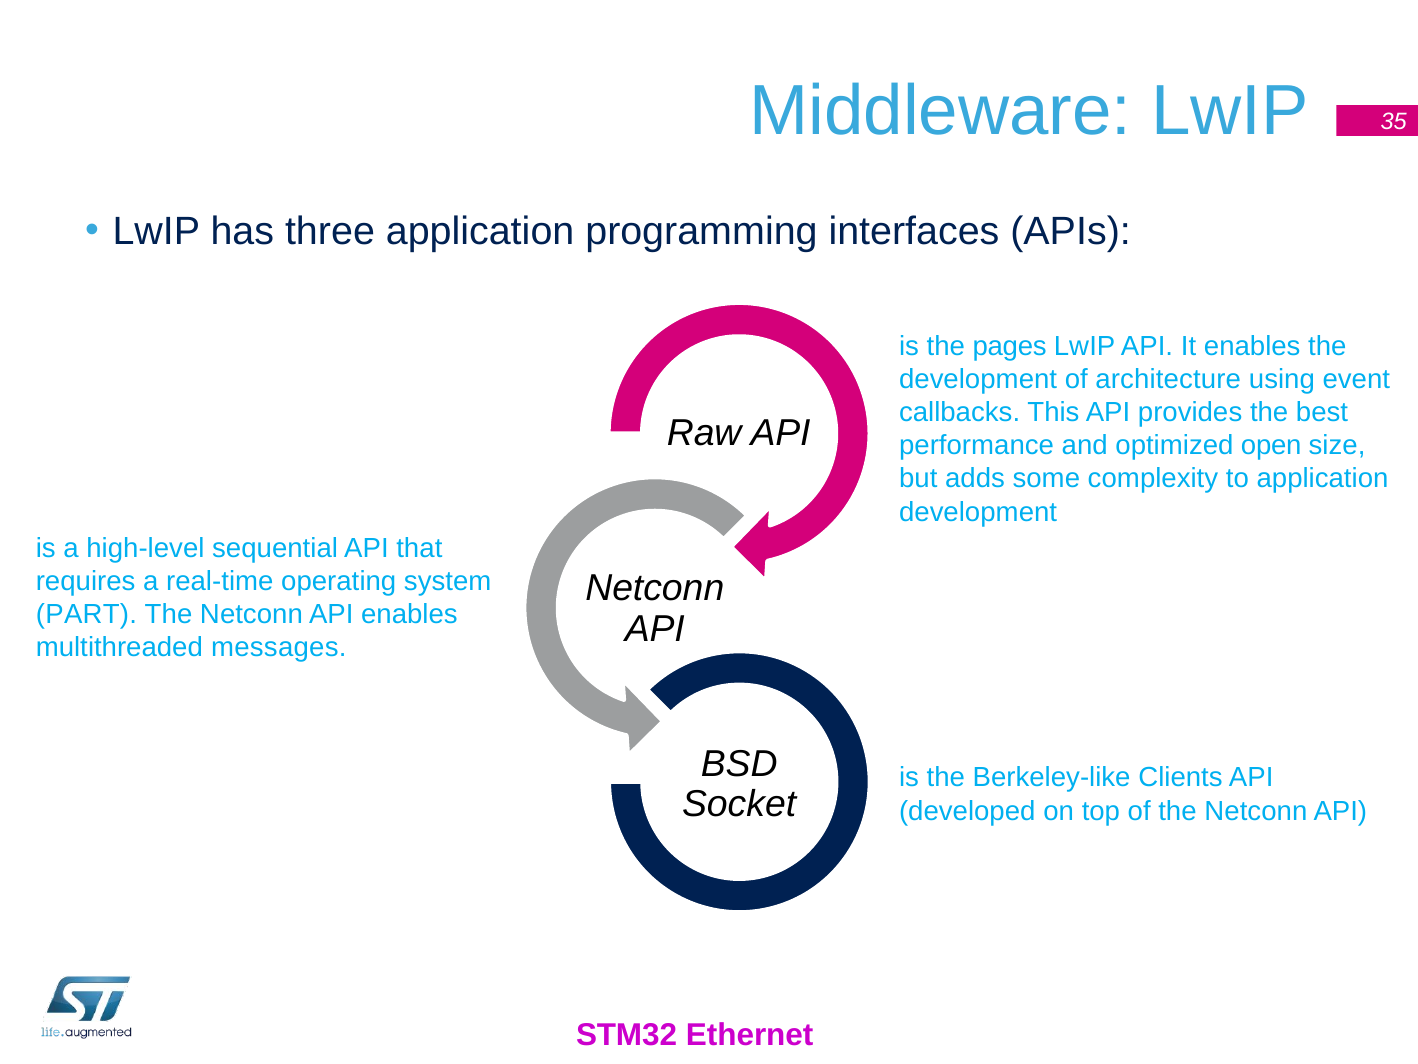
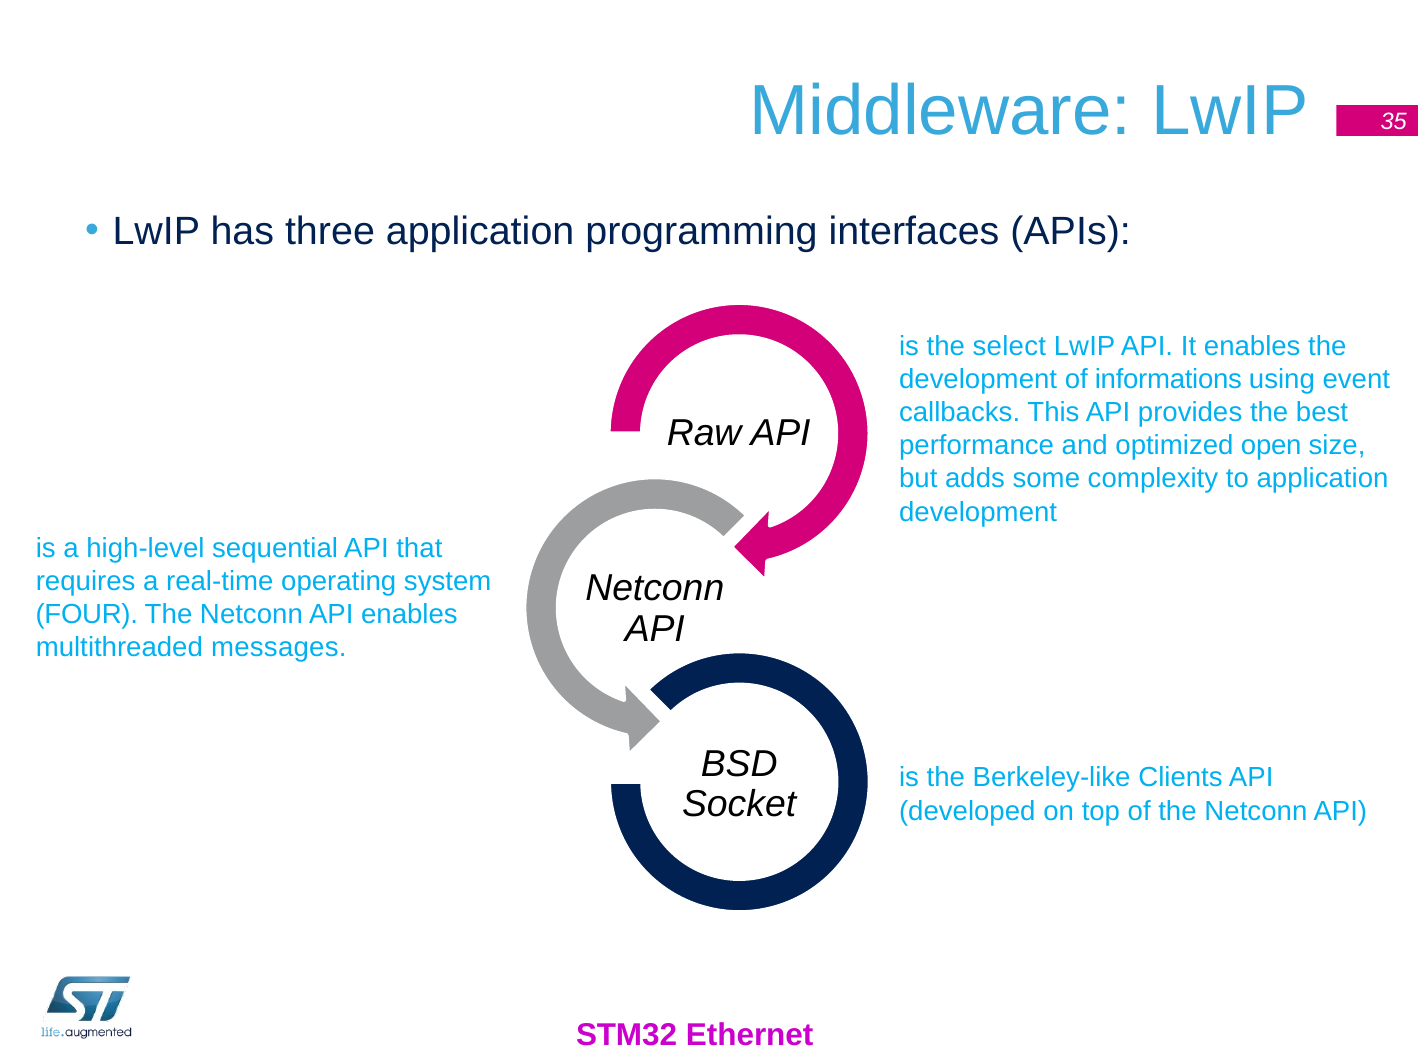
pages: pages -> select (1009, 346)
architecture: architecture -> informations (1168, 379)
PART: PART -> FOUR (87, 614)
